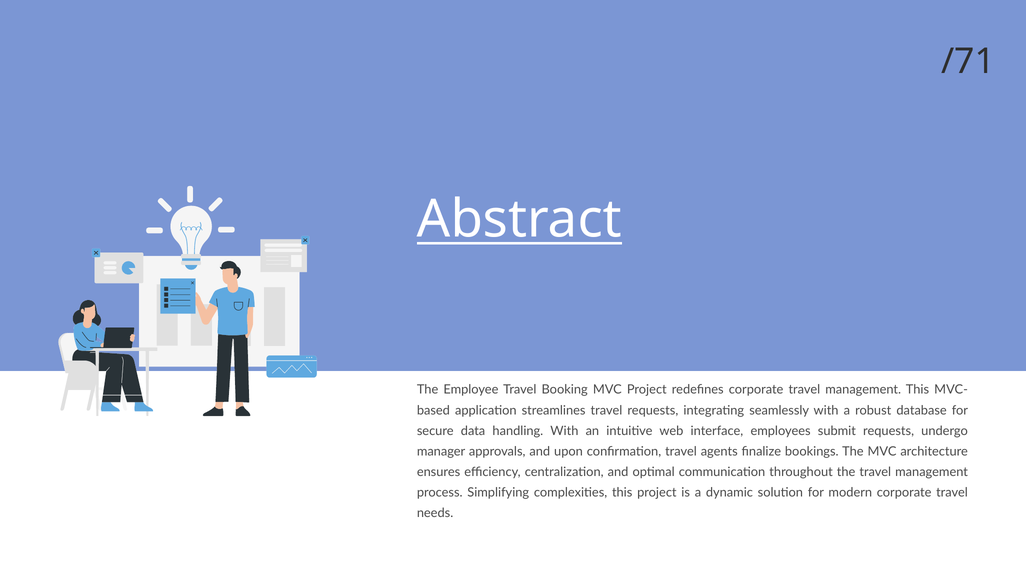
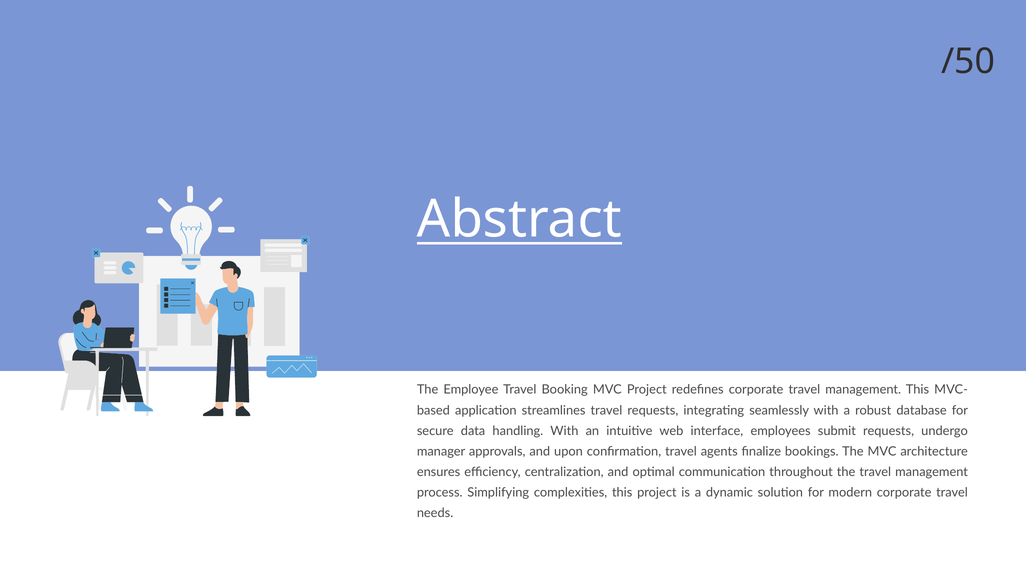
/71: /71 -> /50 (968, 62)
